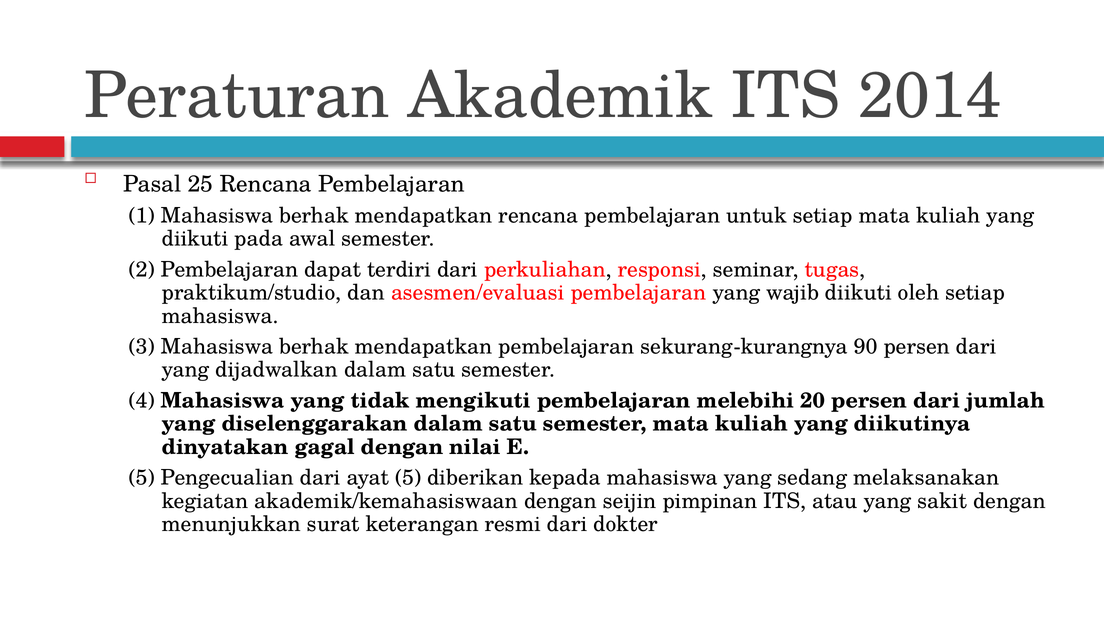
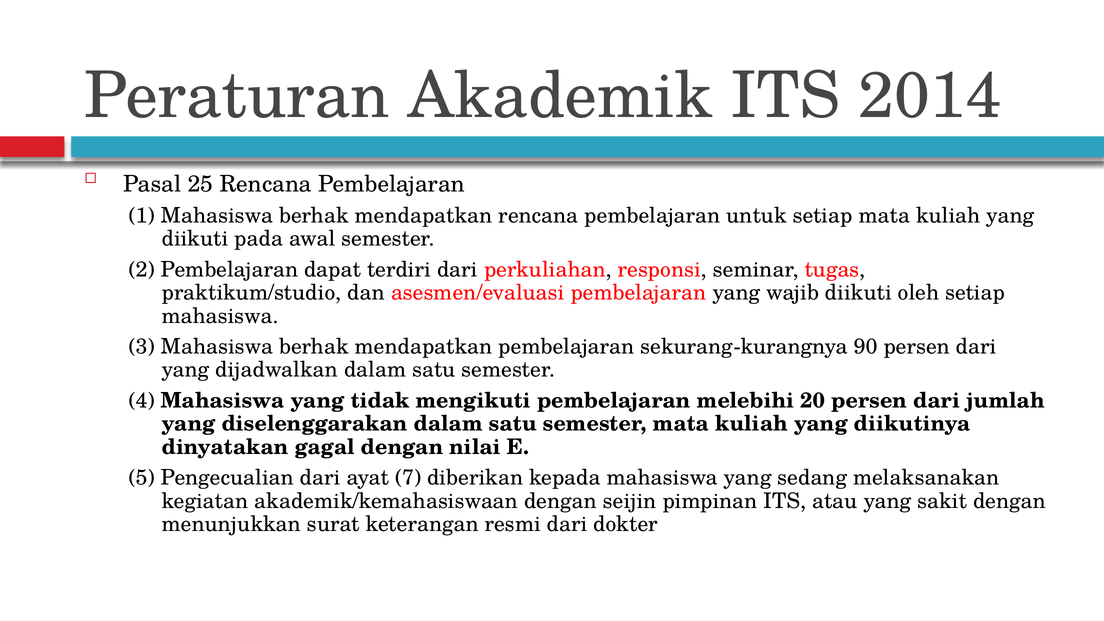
ayat 5: 5 -> 7 (408, 478)
